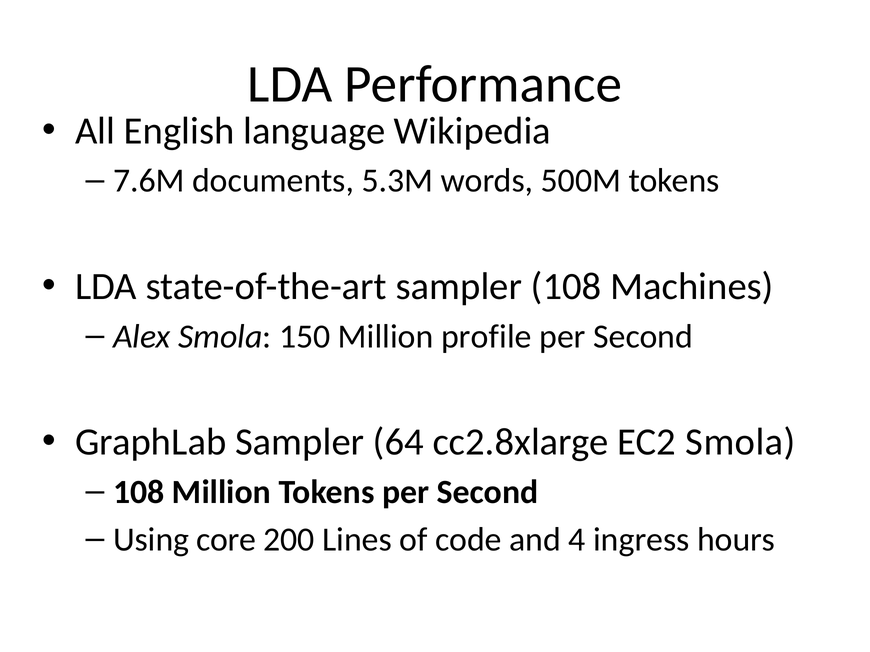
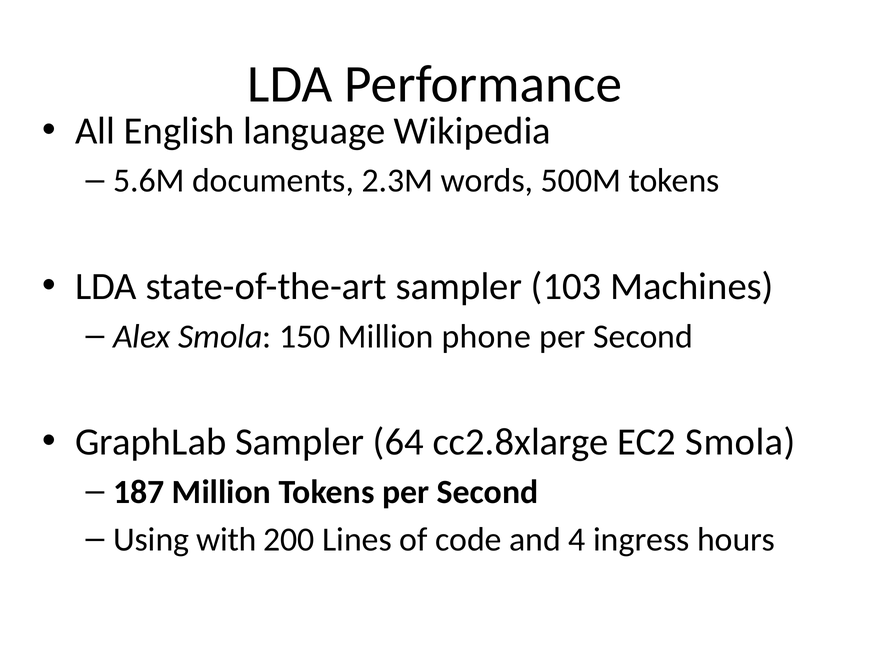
7.6M: 7.6M -> 5.6M (149, 181)
5.3M: 5.3M -> 2.3M (397, 181)
sampler 108: 108 -> 103 (566, 287)
profile: profile -> phone (486, 337)
108: 108 -> 187 (139, 492)
core: core -> with (226, 540)
